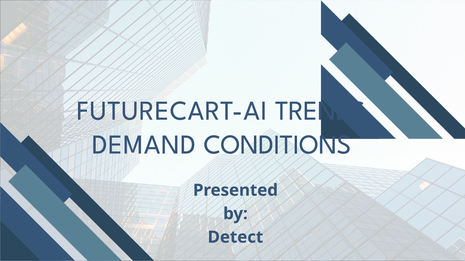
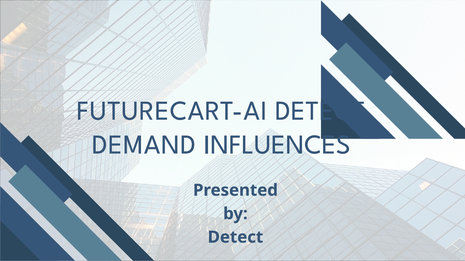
FUTURECART-AI TRENDS: TRENDS -> DETECT (320, 111)
CONDITIONS: CONDITIONS -> INFLUENCES (277, 145)
